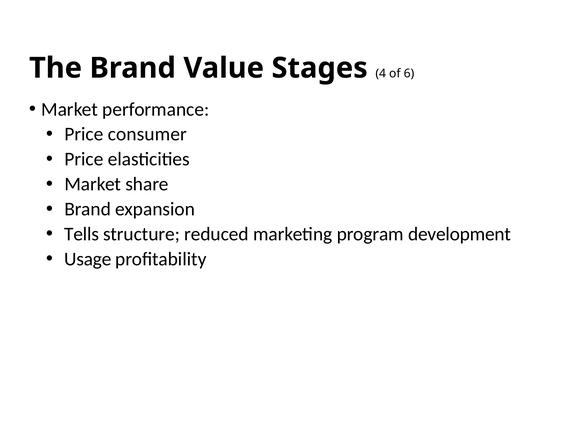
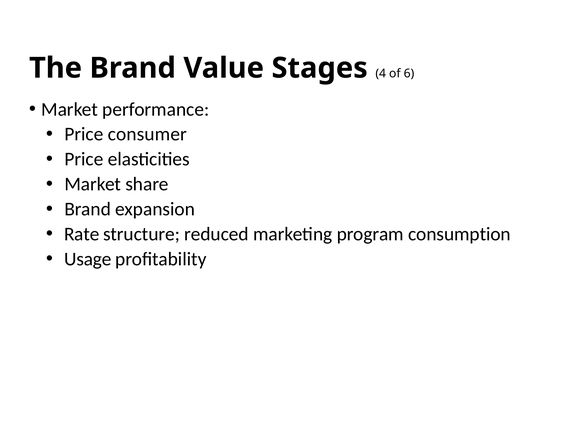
Tells: Tells -> Rate (82, 234)
development: development -> consumption (459, 234)
